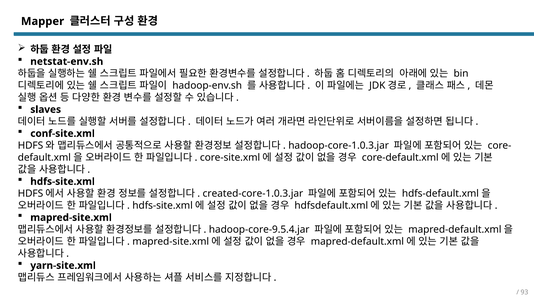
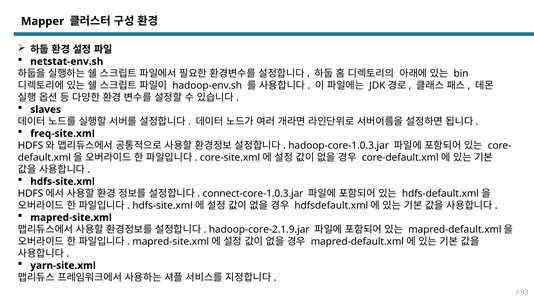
conf-site.xml: conf-site.xml -> freq-site.xml (63, 134)
created-core-1.0.3.jar: created-core-1.0.3.jar -> connect-core-1.0.3.jar (253, 194)
hadoop-core-9.5.4.jar: hadoop-core-9.5.4.jar -> hadoop-core-2.1.9.jar (259, 230)
